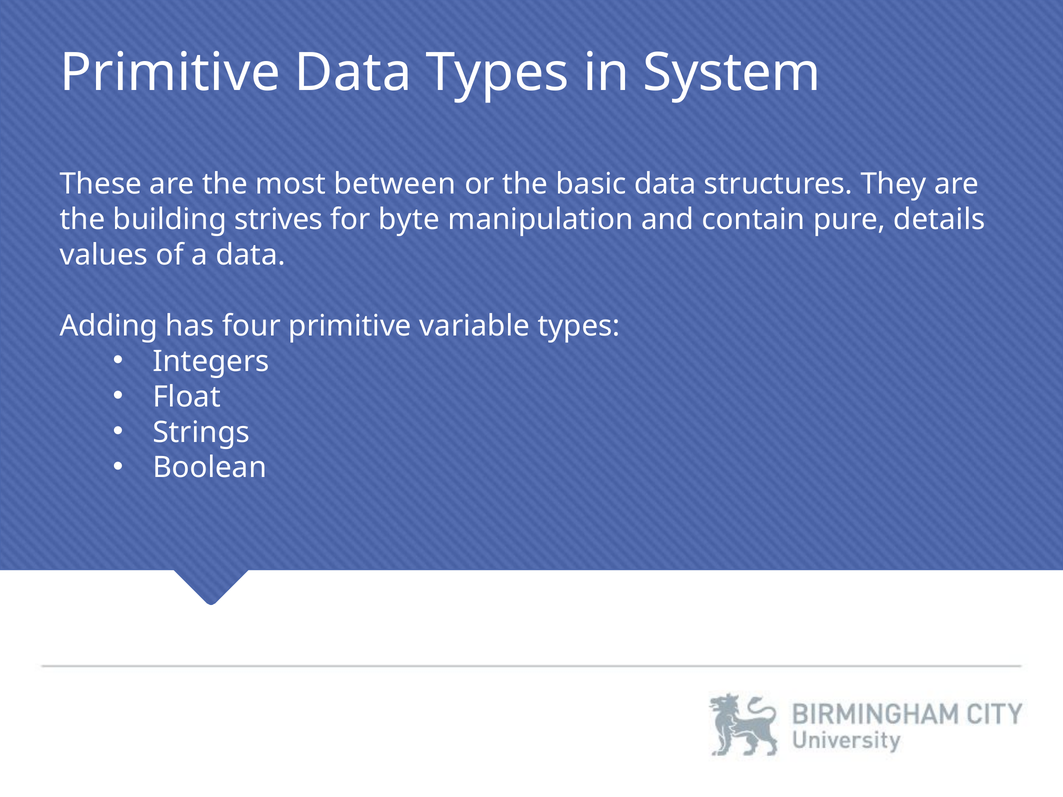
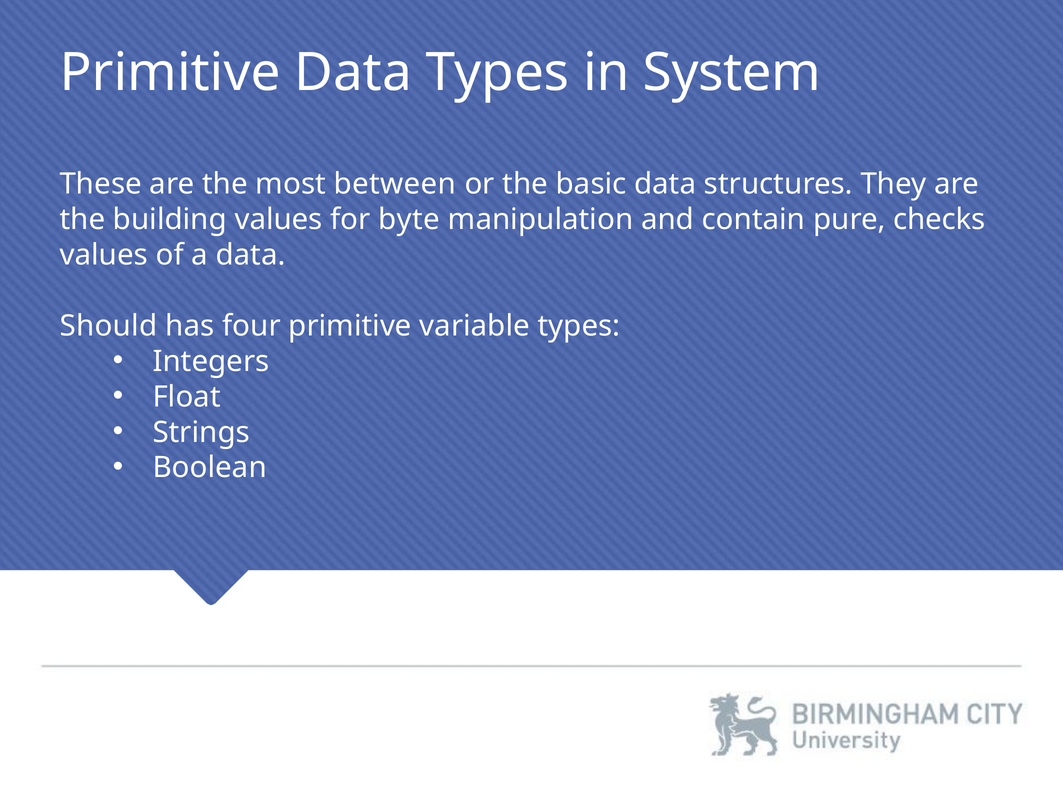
building strives: strives -> values (279, 220)
details: details -> checks (940, 220)
Adding: Adding -> Should (109, 326)
